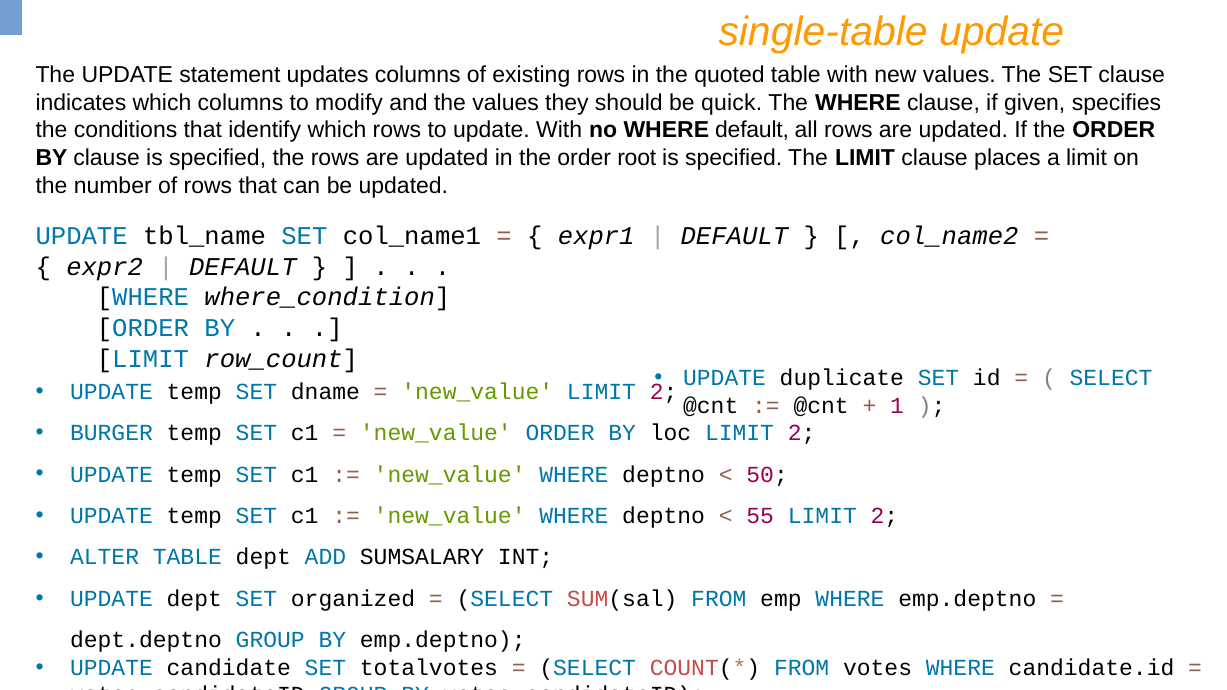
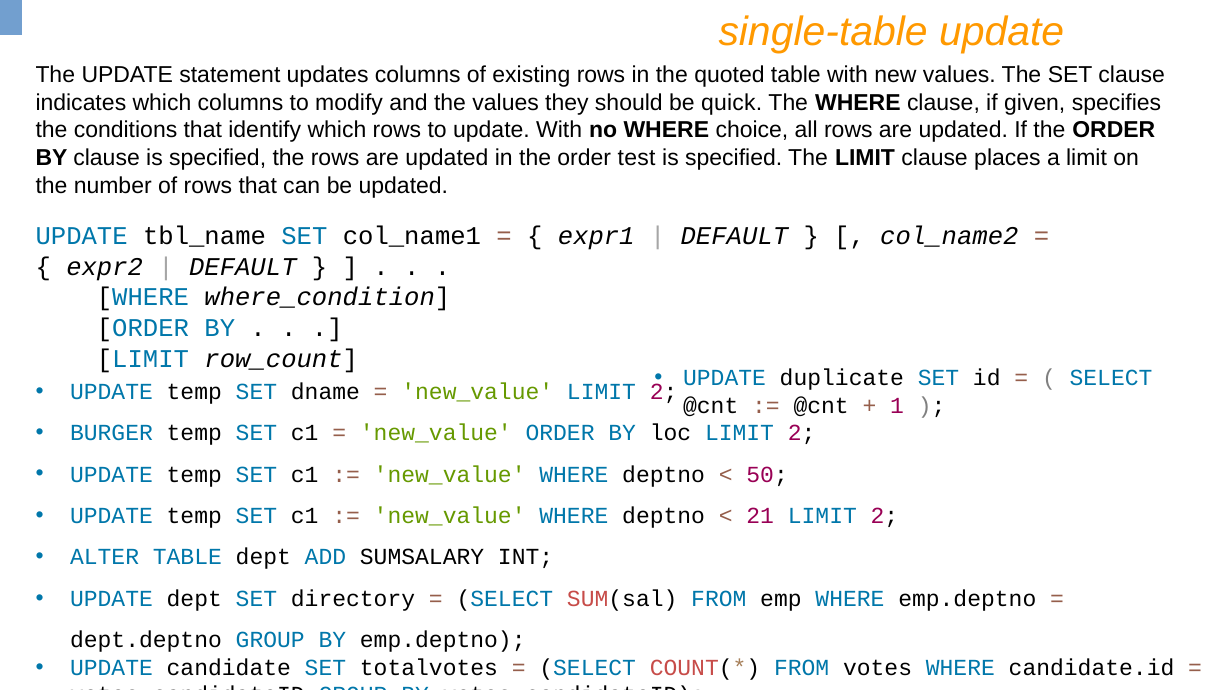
WHERE default: default -> choice (752, 130)
root: root -> test (637, 158)
55: 55 -> 21 (760, 516)
organized: organized -> directory (353, 599)
